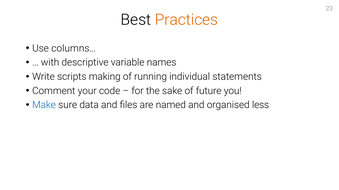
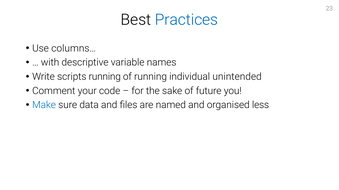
Practices colour: orange -> blue (187, 20)
scripts making: making -> running (105, 77)
statements: statements -> unintended (237, 77)
